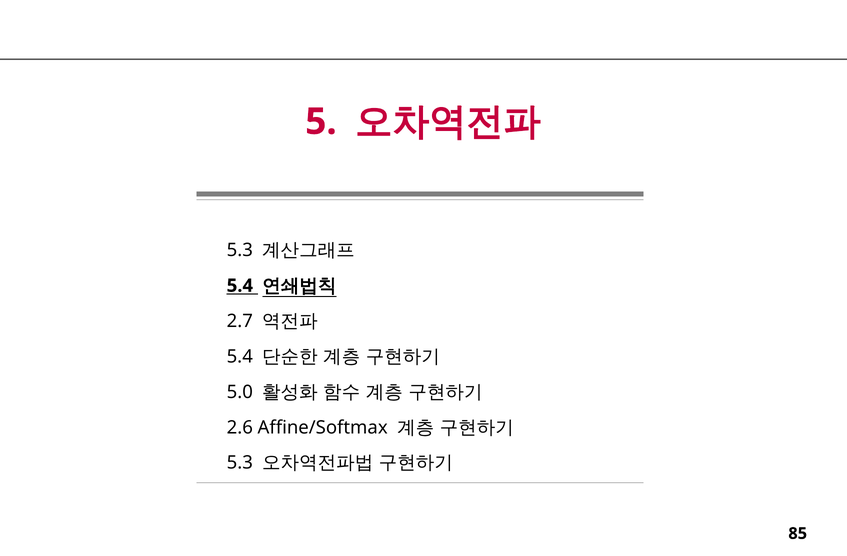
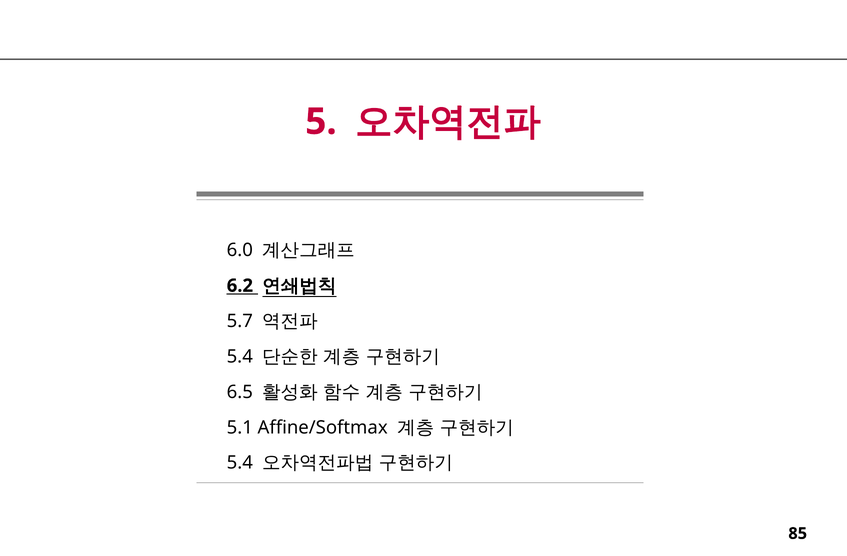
5.3: 5.3 -> 6.0 (240, 250)
5.4: 5.4 -> 6.2 (240, 286)
2.7: 2.7 -> 5.7 (240, 321)
5.0: 5.0 -> 6.5 (240, 392)
2.6: 2.6 -> 5.1 (240, 428)
5.3: 5.3 -> 5.4 (240, 463)
